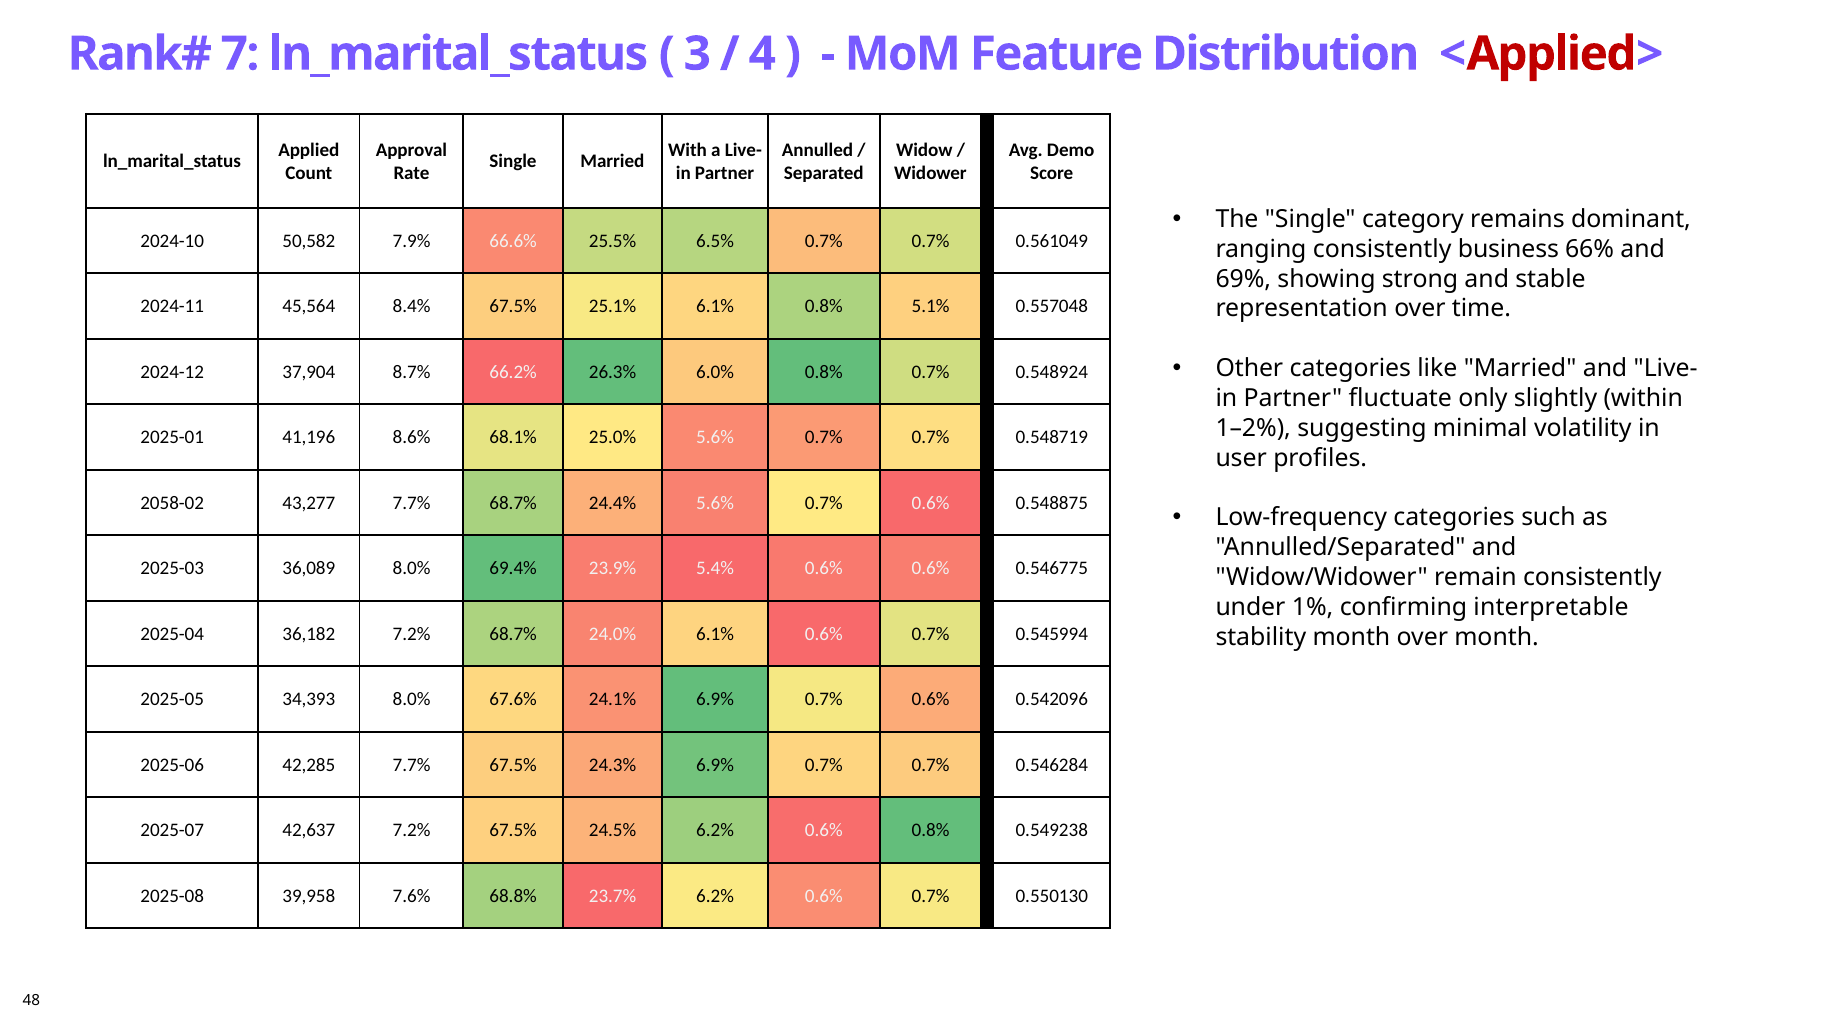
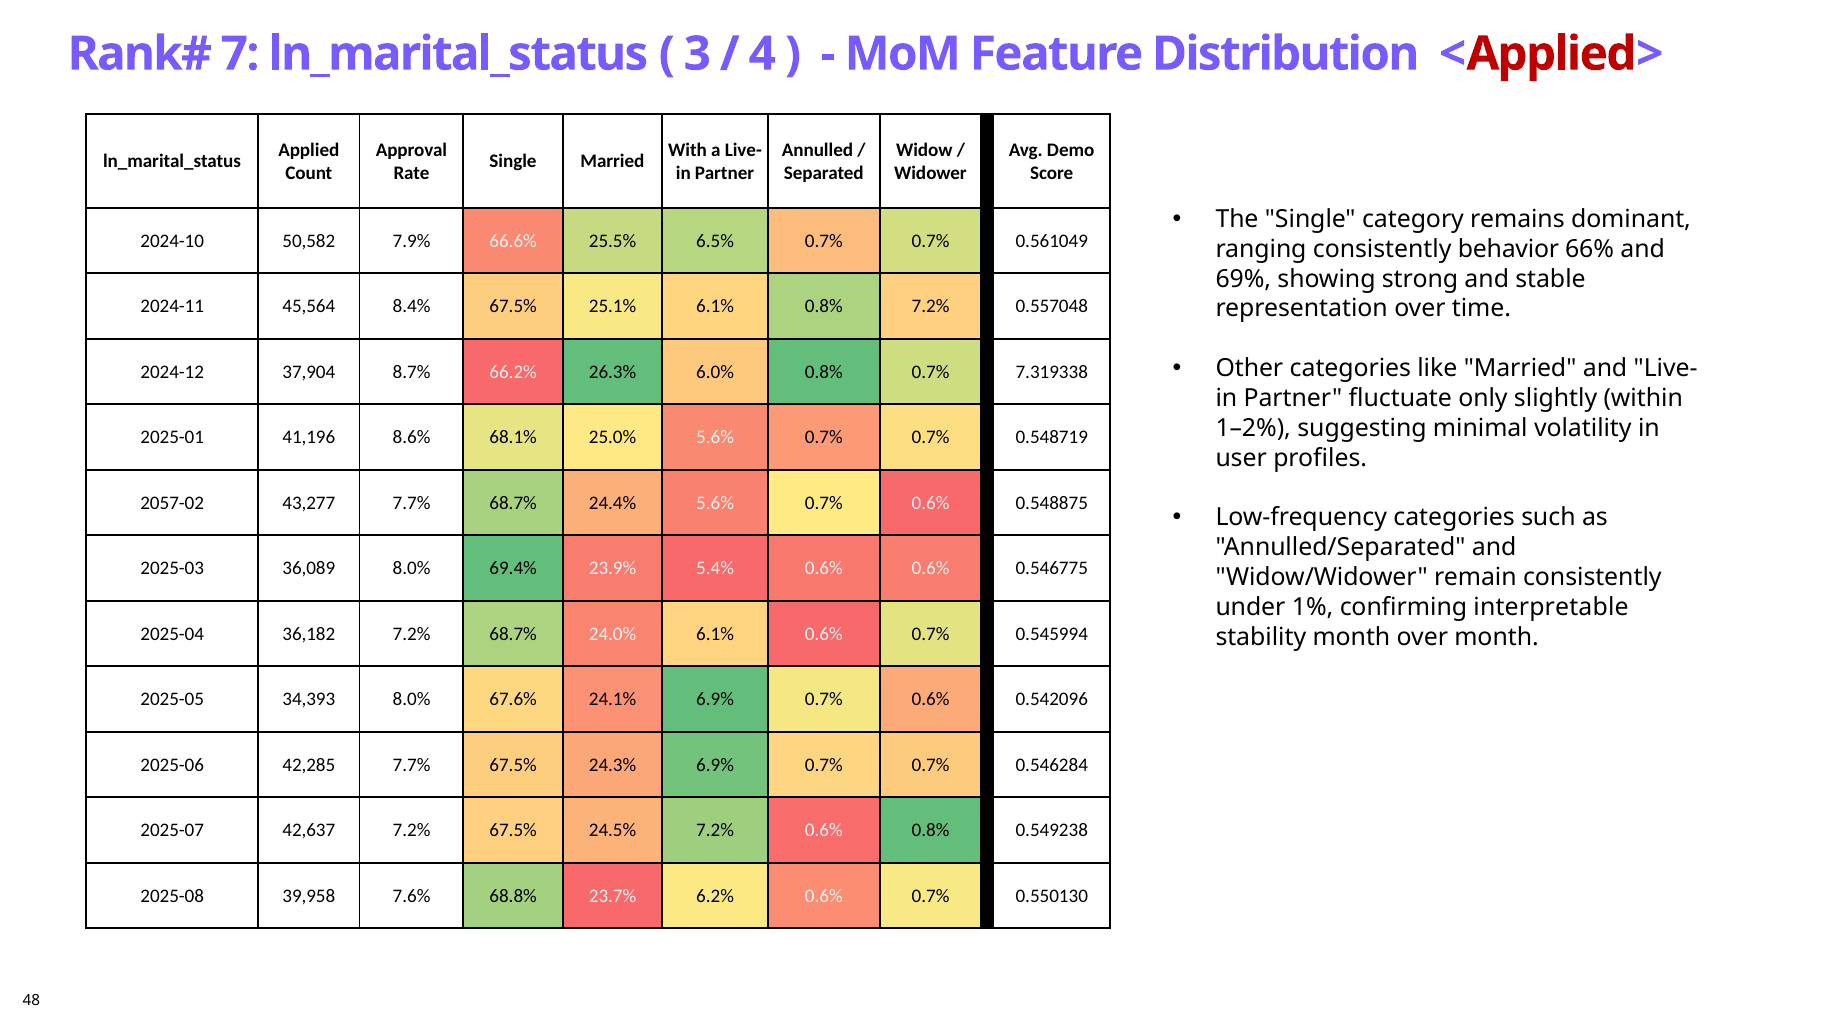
business: business -> behavior (1508, 249)
0.8% 5.1%: 5.1% -> 7.2% (931, 307)
0.548924: 0.548924 -> 7.319338 (1052, 372)
2058-02: 2058-02 -> 2057-02 (172, 503)
24.5% 6.2%: 6.2% -> 7.2% (715, 830)
